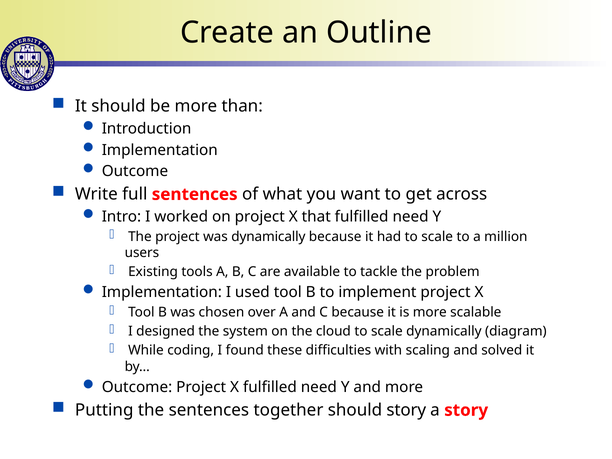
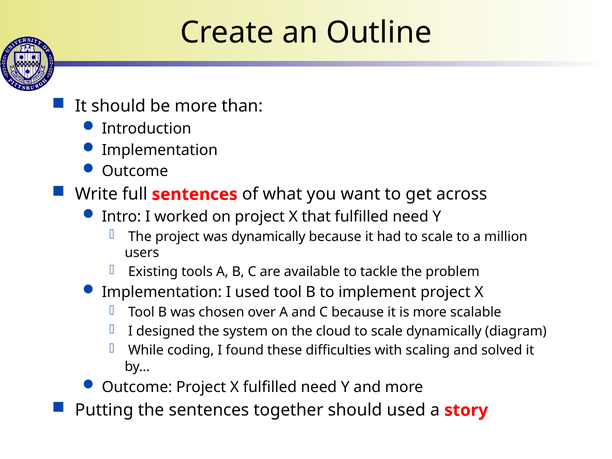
should story: story -> used (406, 410)
